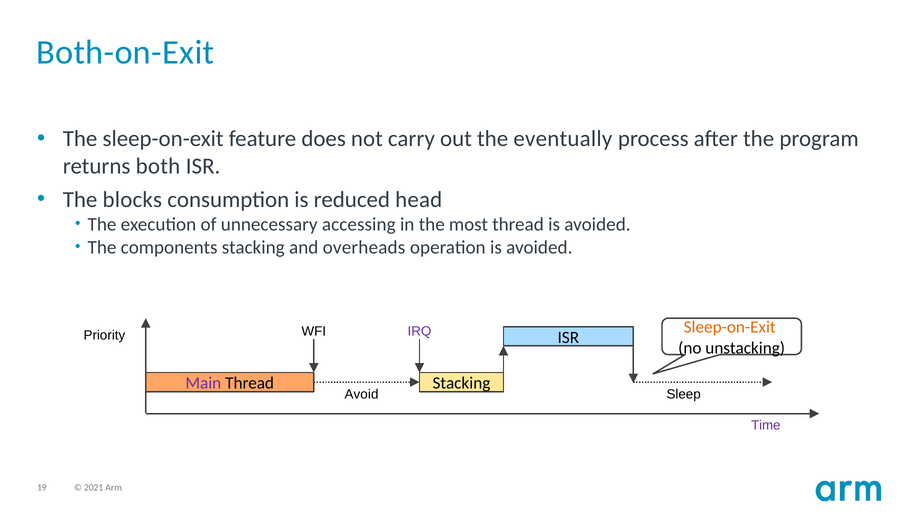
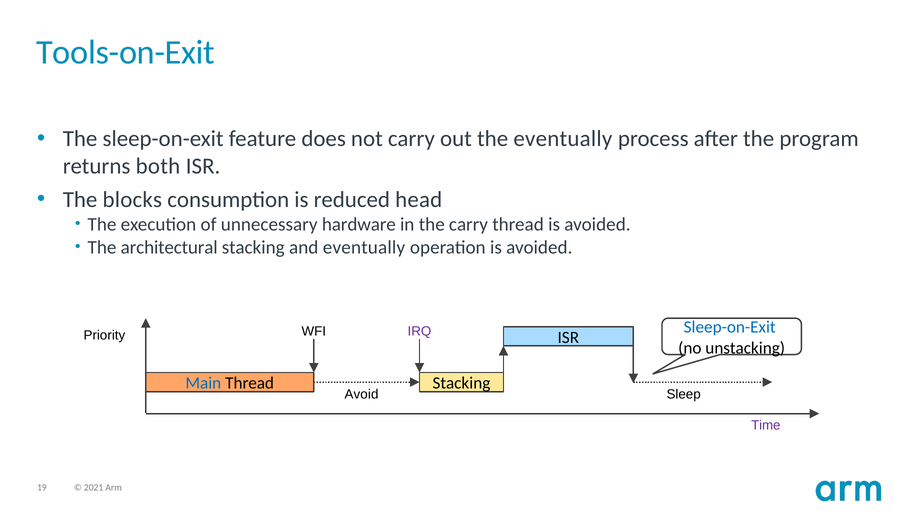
Both-on-Exit: Both-on-Exit -> Tools-on-Exit (125, 53)
accessing: accessing -> hardware (359, 224)
the most: most -> carry (468, 224)
components: components -> architectural (169, 247)
and overheads: overheads -> eventually (364, 247)
Sleep-on-Exit colour: orange -> blue (730, 327)
Main colour: purple -> blue (203, 383)
